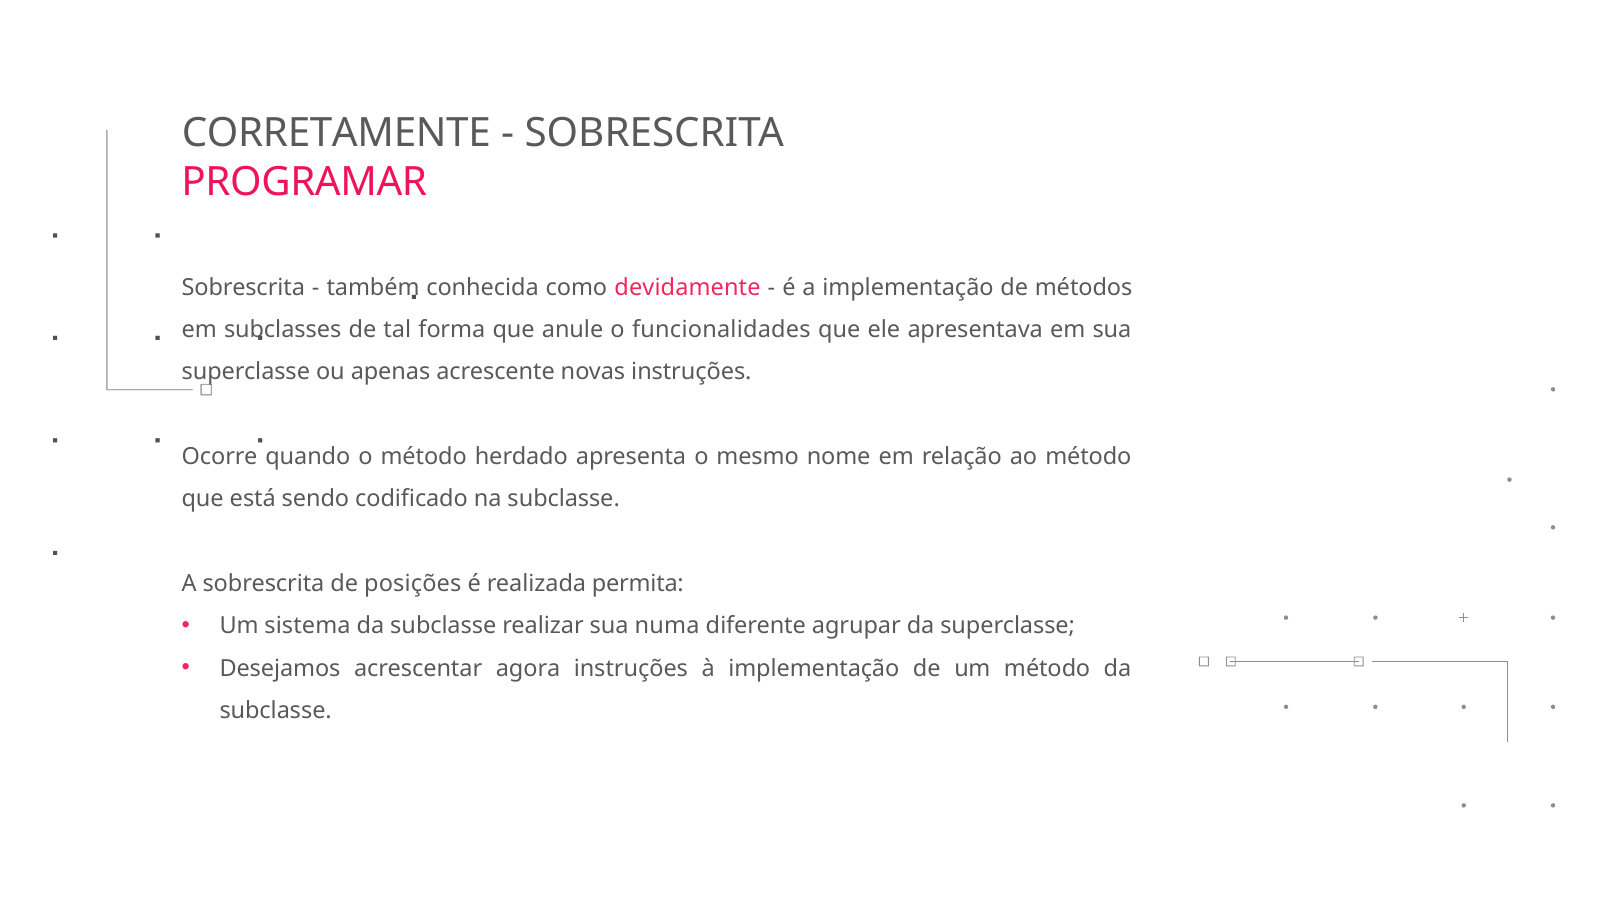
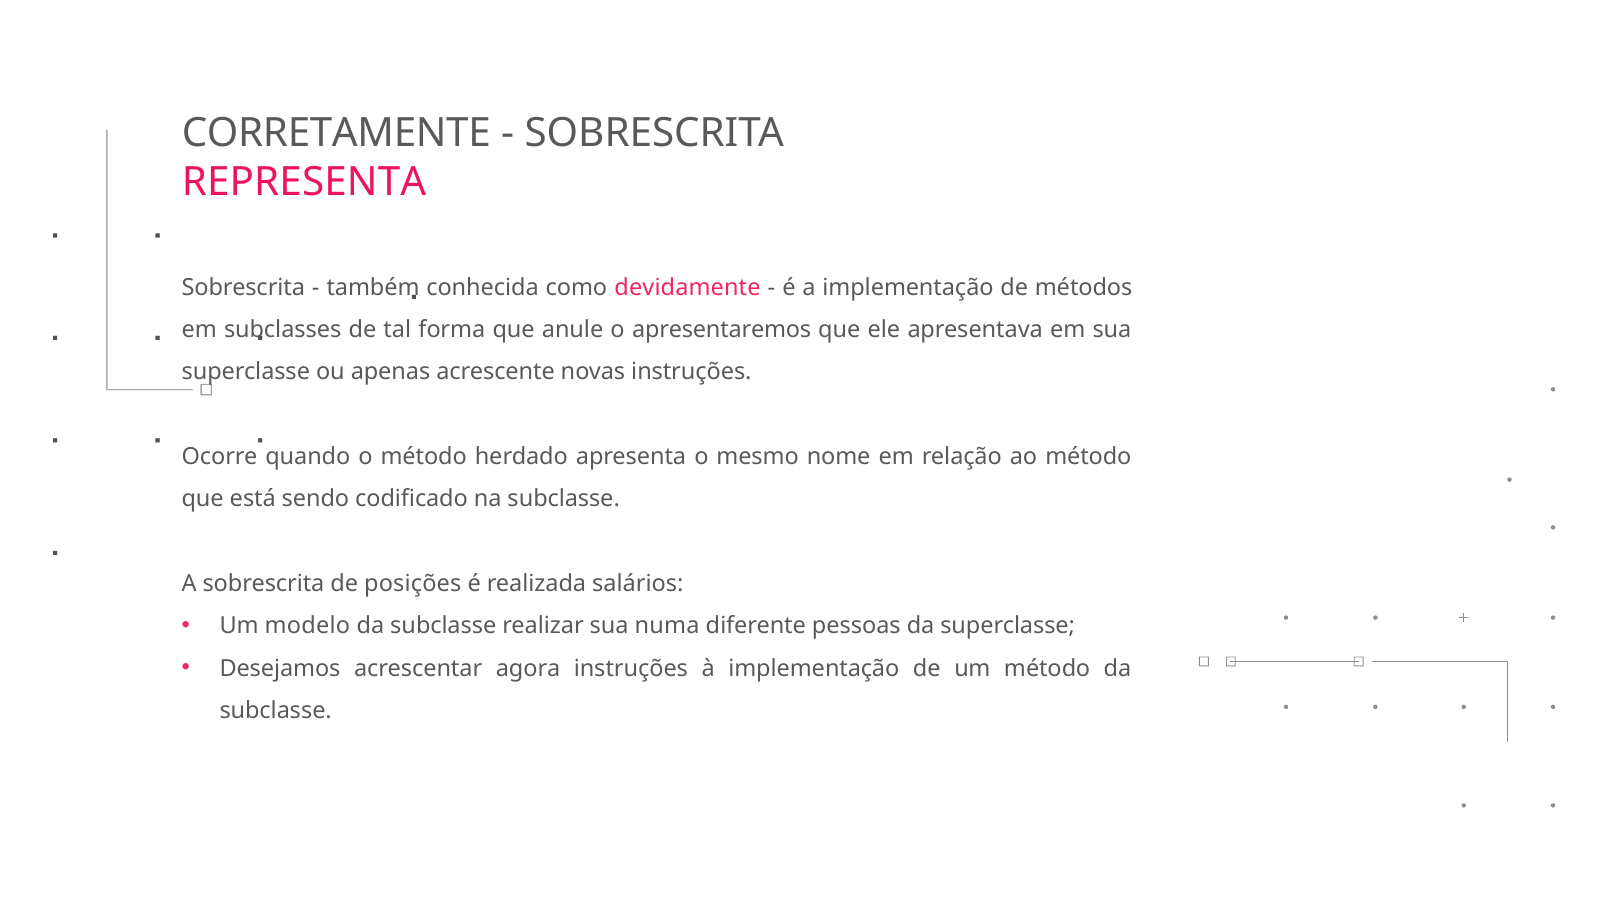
PROGRAMAR: PROGRAMAR -> REPRESENTA (304, 182)
funcionalidades: funcionalidades -> apresentaremos (722, 330)
permita: permita -> salários (638, 584)
sistema: sistema -> modelo (307, 626)
agrupar: agrupar -> pessoas (856, 626)
